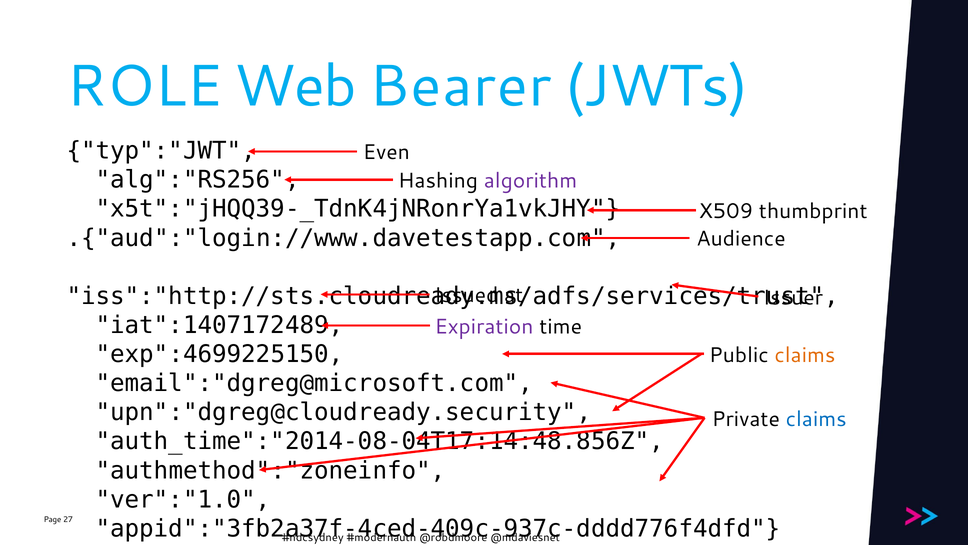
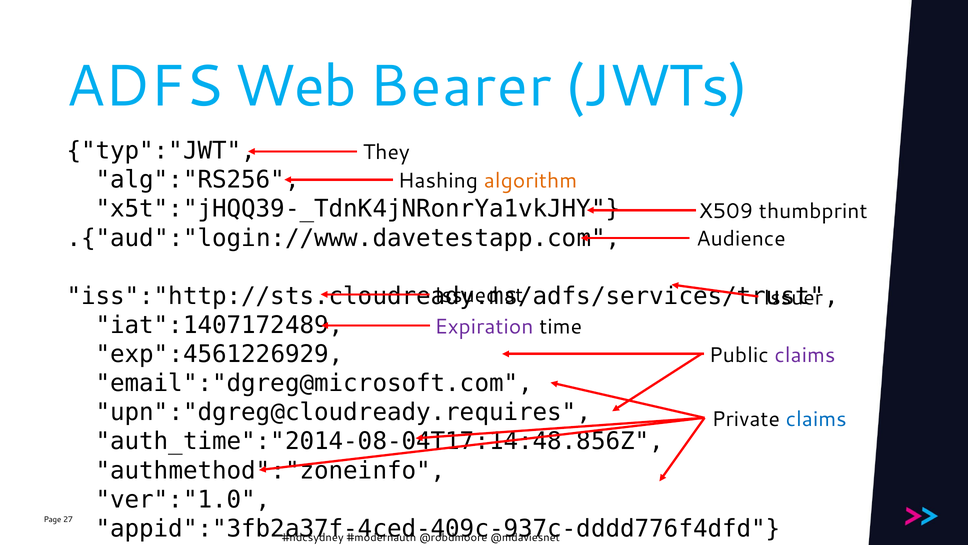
ROLE: ROLE -> ADFS (145, 86)
Even: Even -> They (386, 152)
algorithm colour: purple -> orange (530, 181)
exp":4699225150: exp":4699225150 -> exp":4561226929 (220, 354)
claims colour: orange -> purple (805, 355)
upn":"dgreg@cloudready.security: upn":"dgreg@cloudready.security -> upn":"dgreg@cloudready.requires (343, 412)
